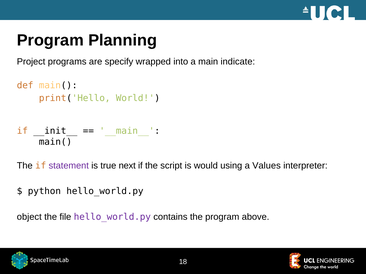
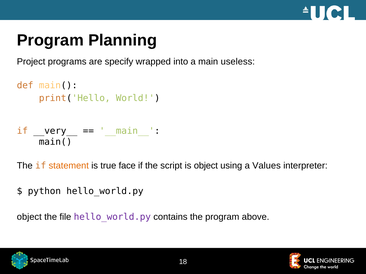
indicate: indicate -> useless (238, 62)
__init__: __init__ -> __very__ (55, 131)
statement colour: purple -> orange (69, 166)
next: next -> face (127, 166)
is would: would -> object (206, 166)
